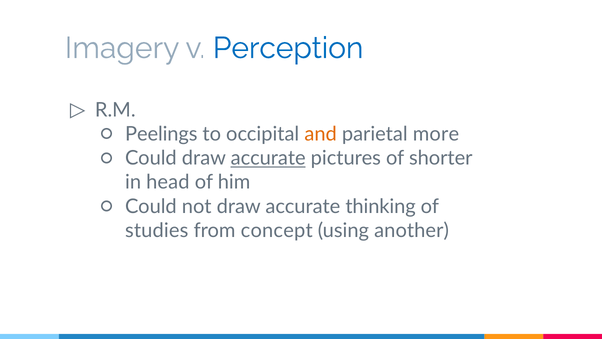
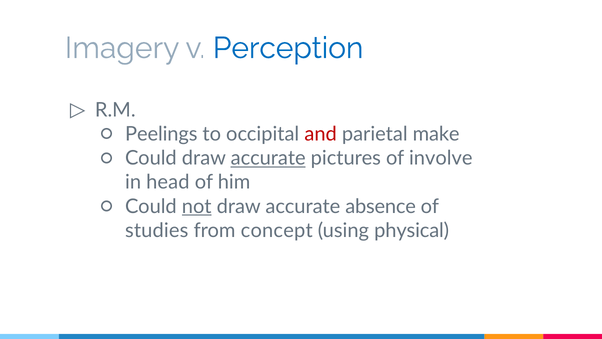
and colour: orange -> red (321, 134)
more: more -> make (436, 134)
shorter: shorter -> involve (441, 158)
not underline: none -> present (197, 206)
thinking: thinking -> absence (381, 206)
another: another -> physical (412, 230)
